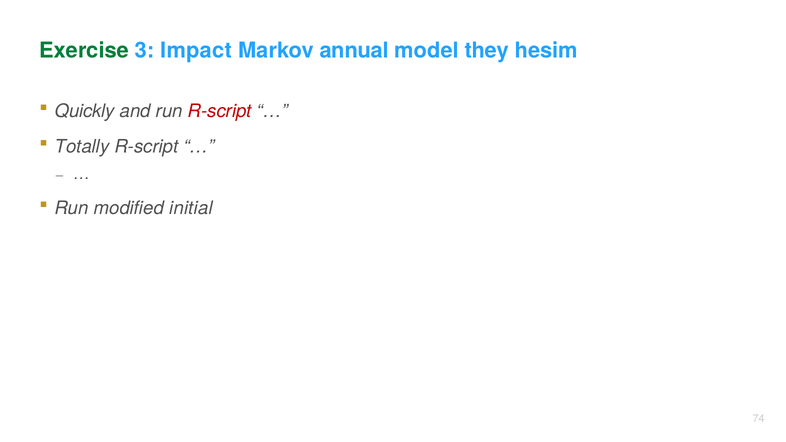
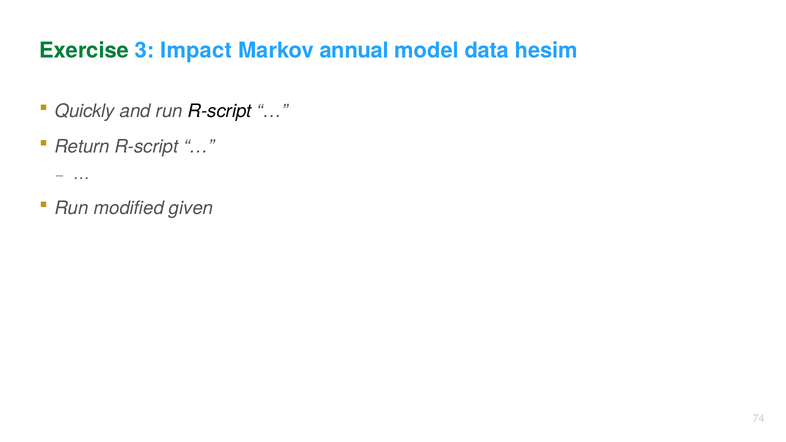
they: they -> data (487, 51)
R-script colour: red -> black (220, 111)
Totally: Totally -> Return (82, 147)
initial: initial -> given (191, 208)
